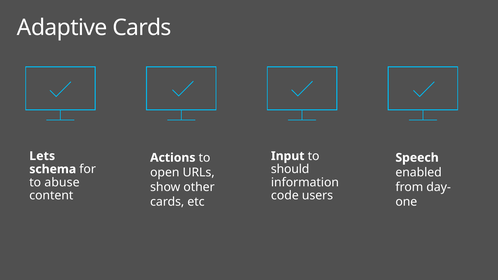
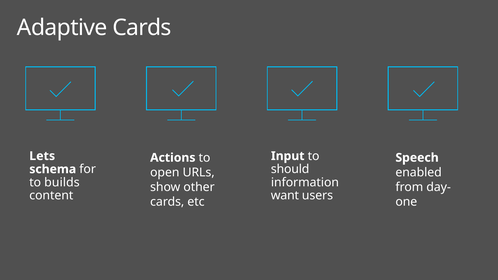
abuse: abuse -> builds (62, 182)
code: code -> want (285, 196)
